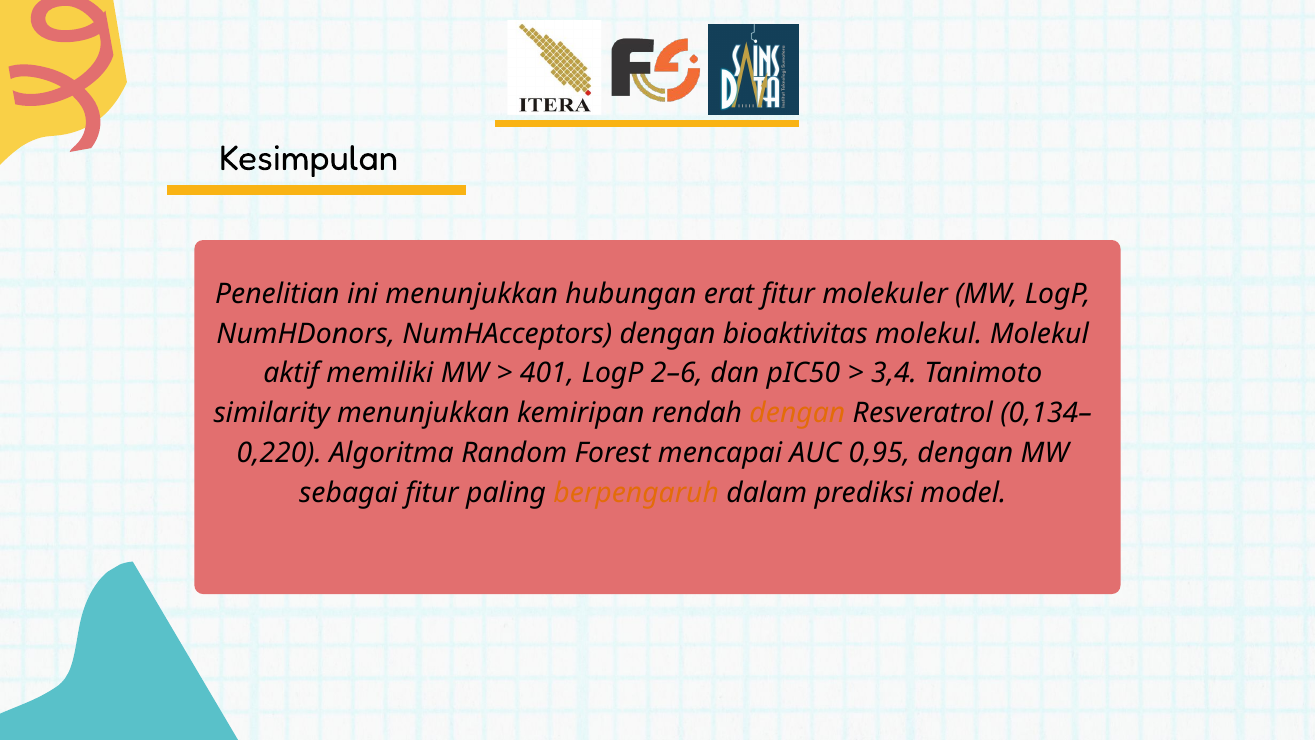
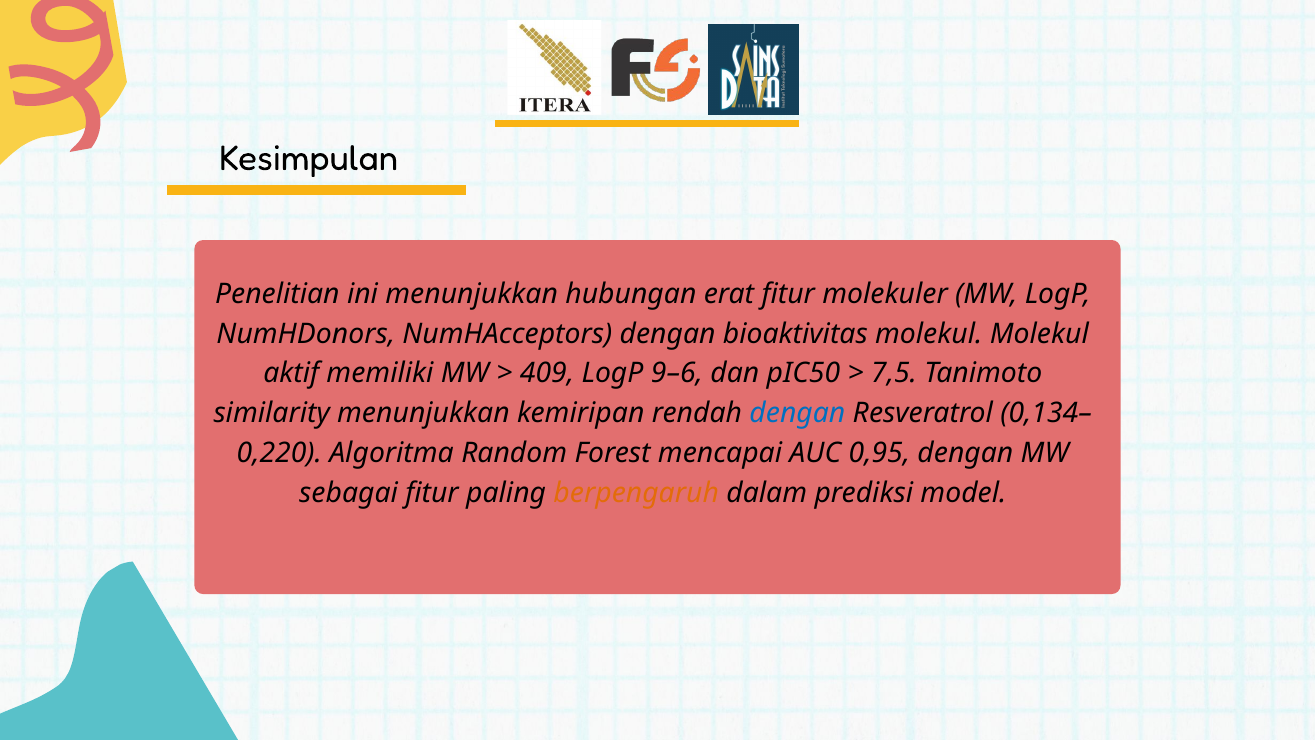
401: 401 -> 409 (547, 373)
2–6: 2–6 -> 9–6 (677, 373)
3,4: 3,4 -> 7,5 (894, 373)
dengan colour: orange -> blue (797, 413)
